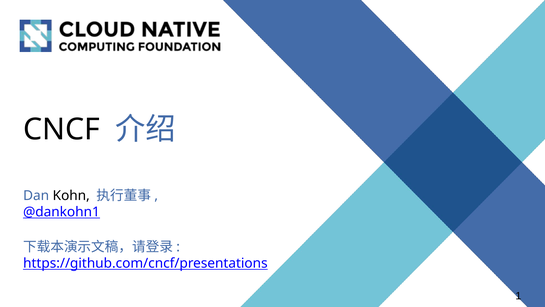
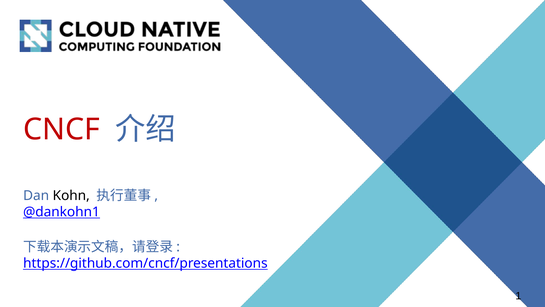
CNCF colour: black -> red (62, 129)
